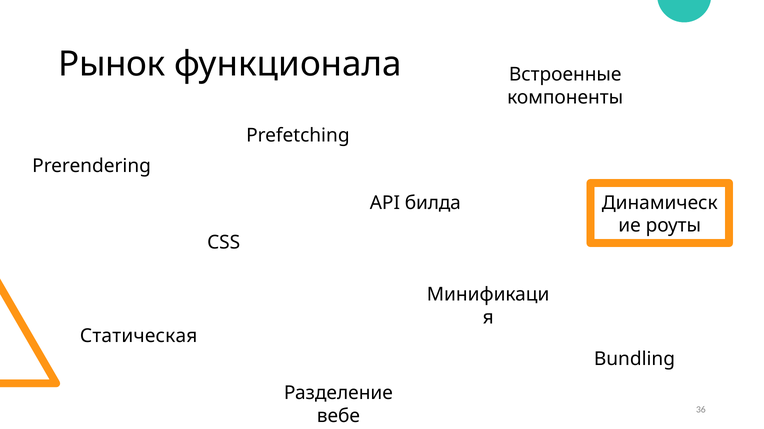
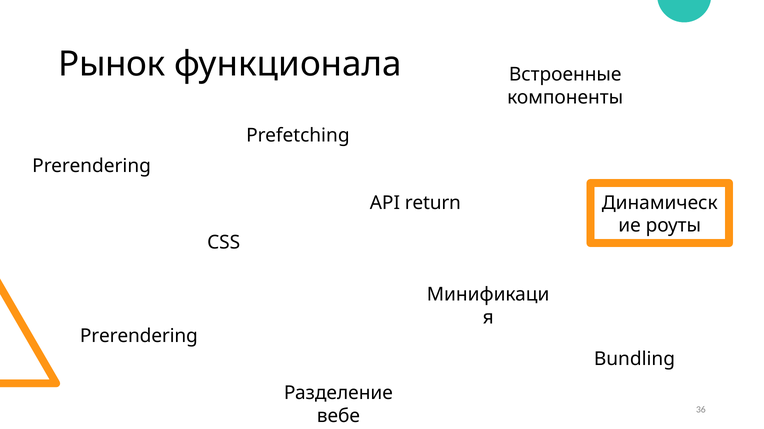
билда: билда -> return (433, 203)
Статическая: Статическая -> Prerendering (139, 336)
